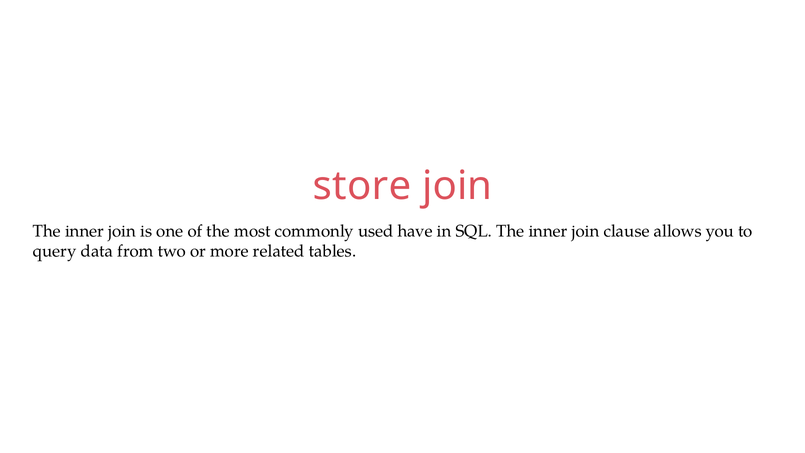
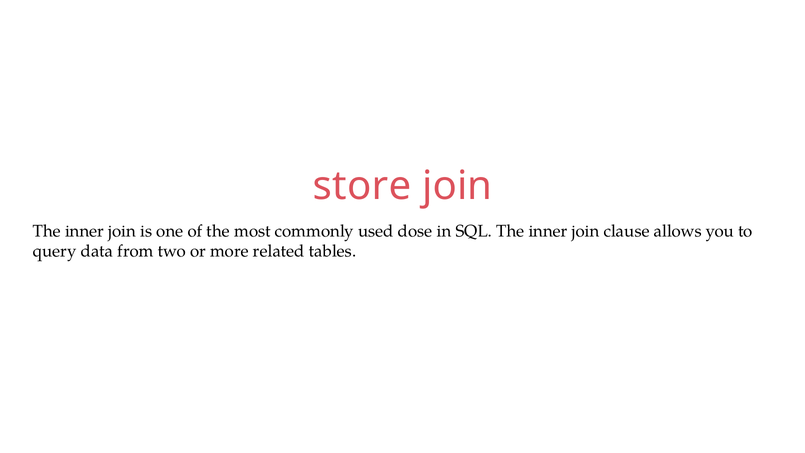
have: have -> dose (415, 231)
